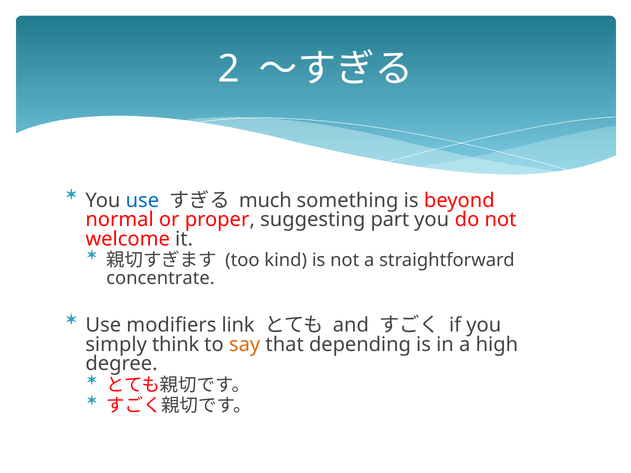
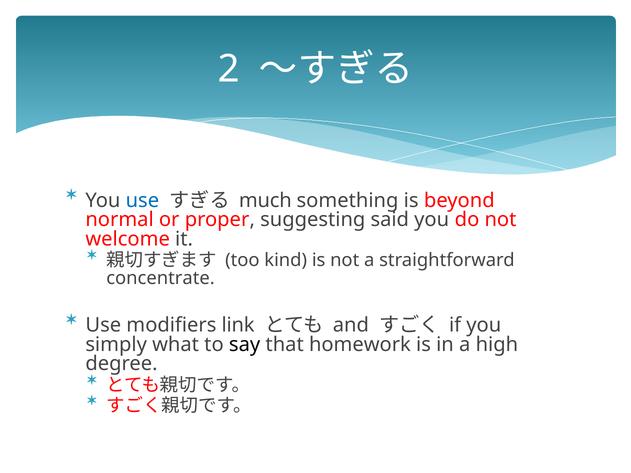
part: part -> said (390, 220)
think: think -> what (176, 345)
say colour: orange -> black (245, 345)
depending: depending -> homework (360, 345)
